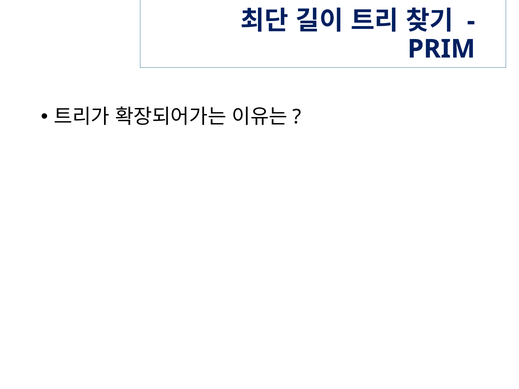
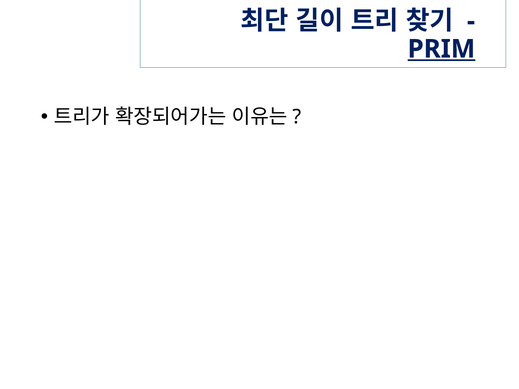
PRIM underline: none -> present (441, 49)
